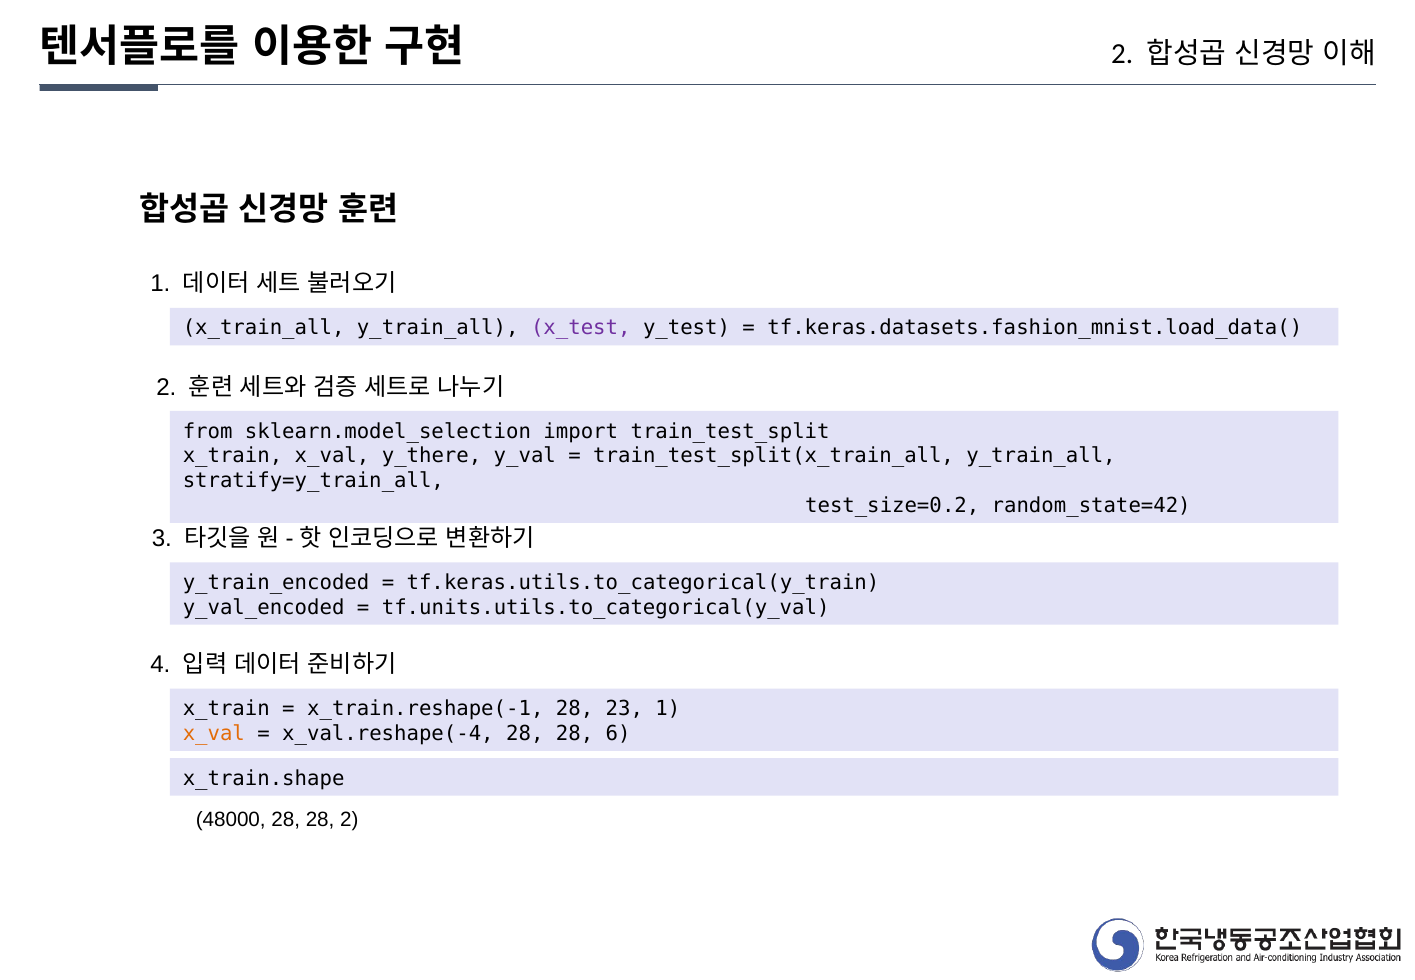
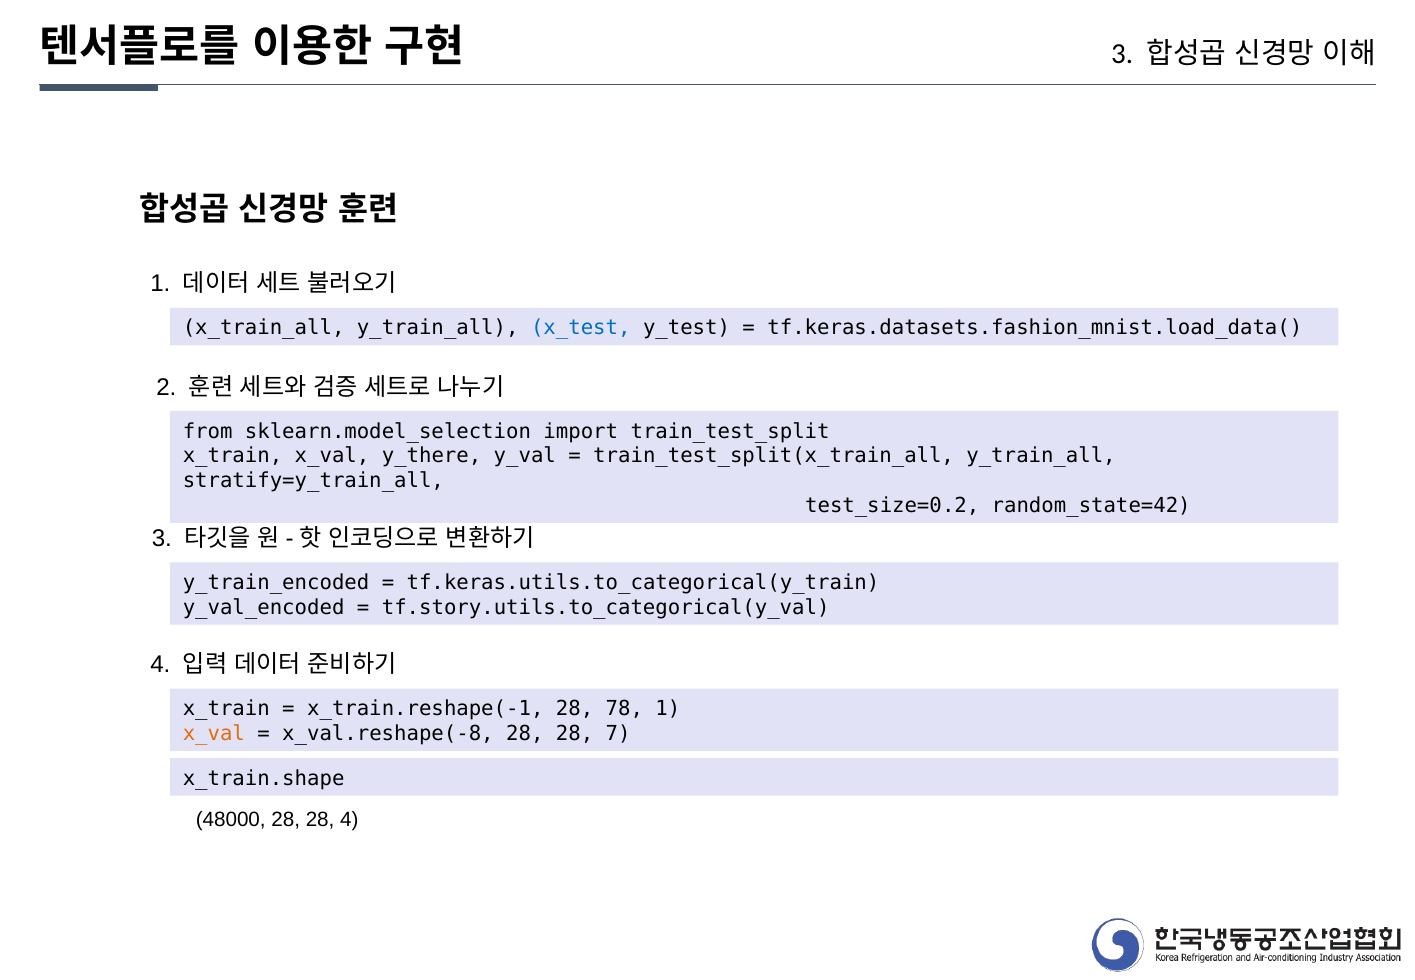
2: 2 -> 3 (1122, 54)
x_test colour: purple -> blue (581, 328)
tf.units.utils.to_categorical(y_val: tf.units.utils.to_categorical(y_val -> tf.story.utils.to_categorical(y_val (606, 607)
23: 23 -> 78 (624, 709)
x_val.reshape(-4: x_val.reshape(-4 -> x_val.reshape(-8 (388, 733)
6: 6 -> 7 (618, 733)
28 2: 2 -> 4 (349, 819)
